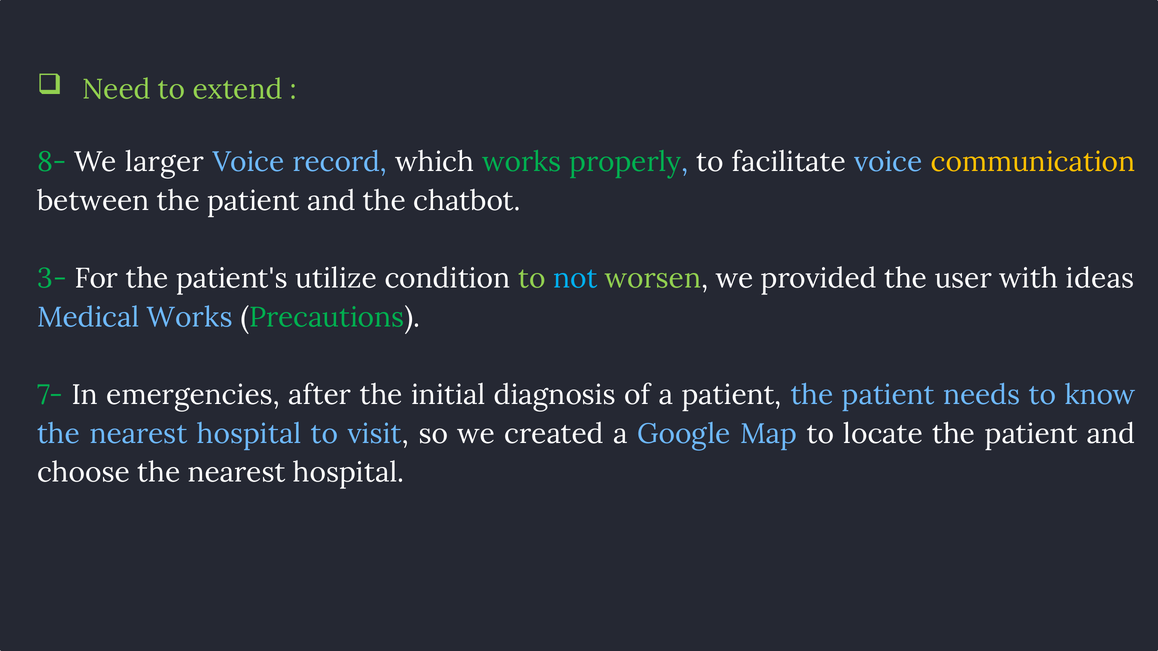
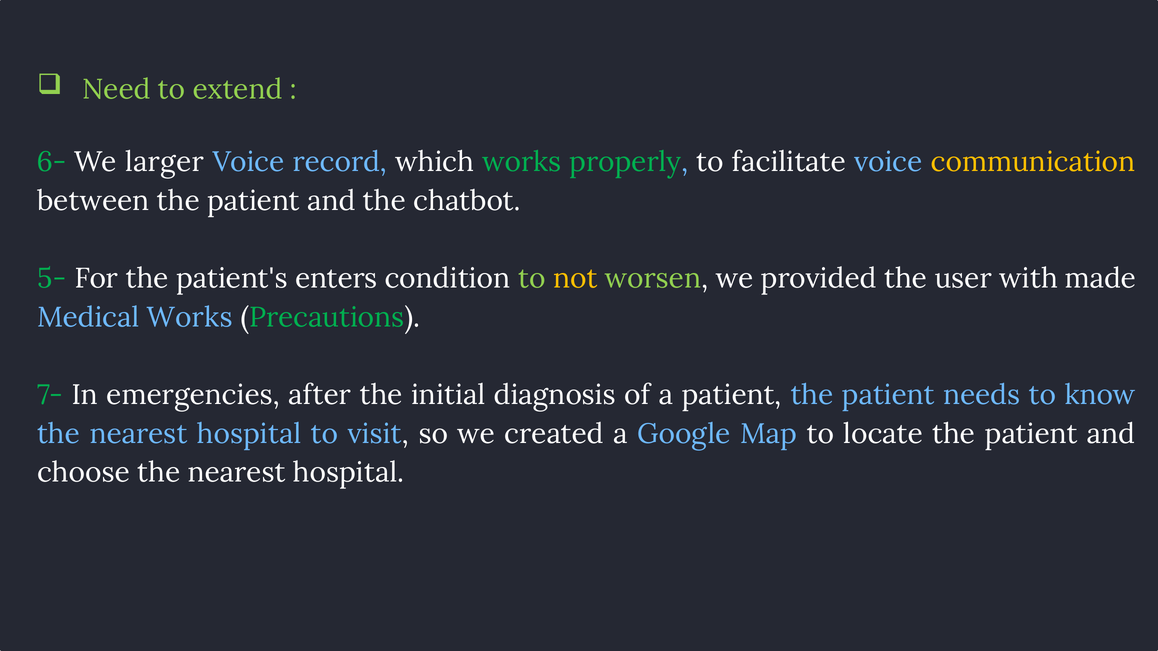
8-: 8- -> 6- (52, 162)
3-: 3- -> 5- (52, 279)
utilize: utilize -> enters (336, 279)
not colour: light blue -> yellow (575, 279)
ideas: ideas -> made (1100, 279)
